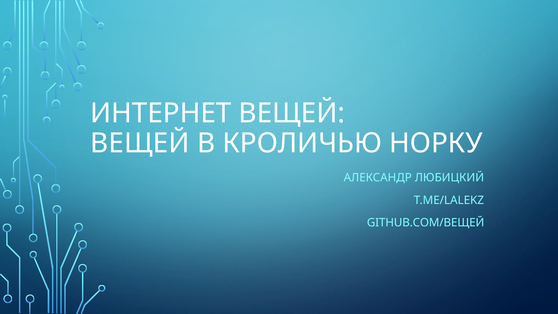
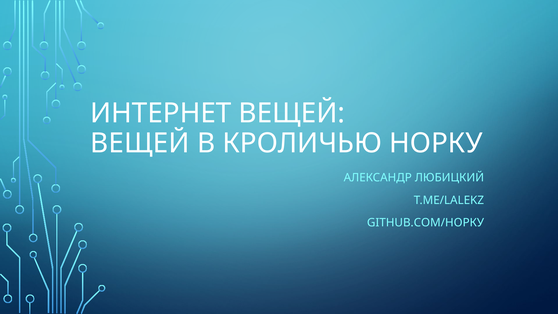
GITHUB.COM/ВЕЩЕЙ: GITHUB.COM/ВЕЩЕЙ -> GITHUB.COM/НОРКУ (426, 223)
